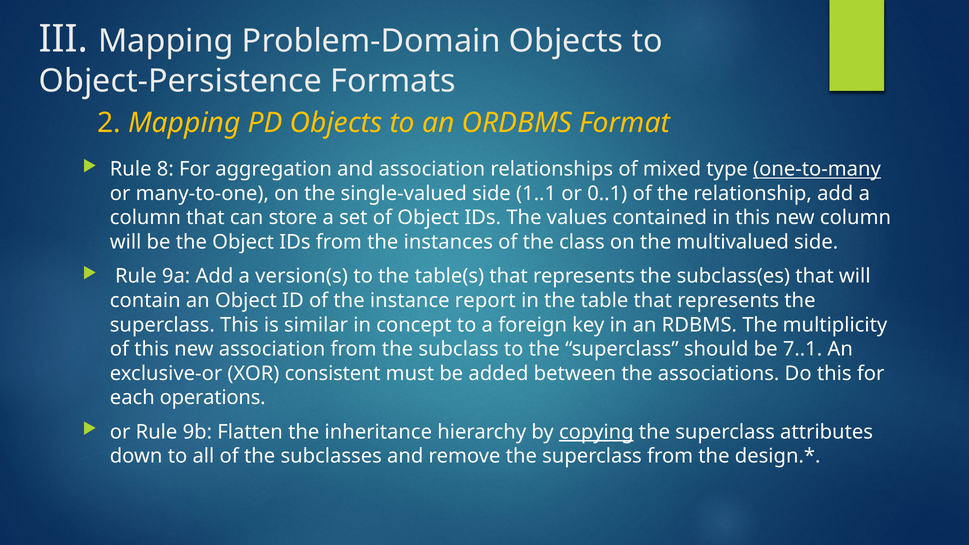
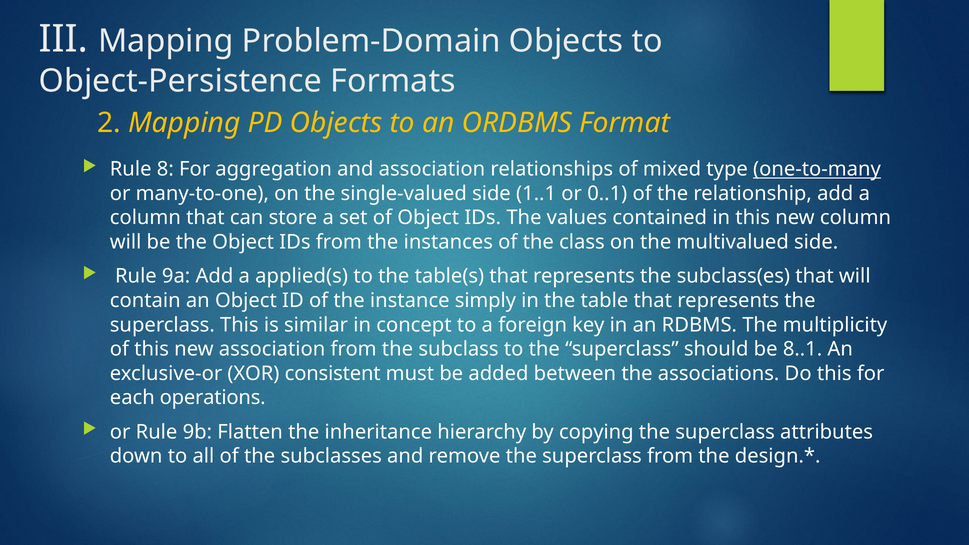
version(s: version(s -> applied(s (302, 276)
report: report -> simply (485, 301)
7..1: 7..1 -> 8..1 (803, 349)
copying underline: present -> none (596, 432)
